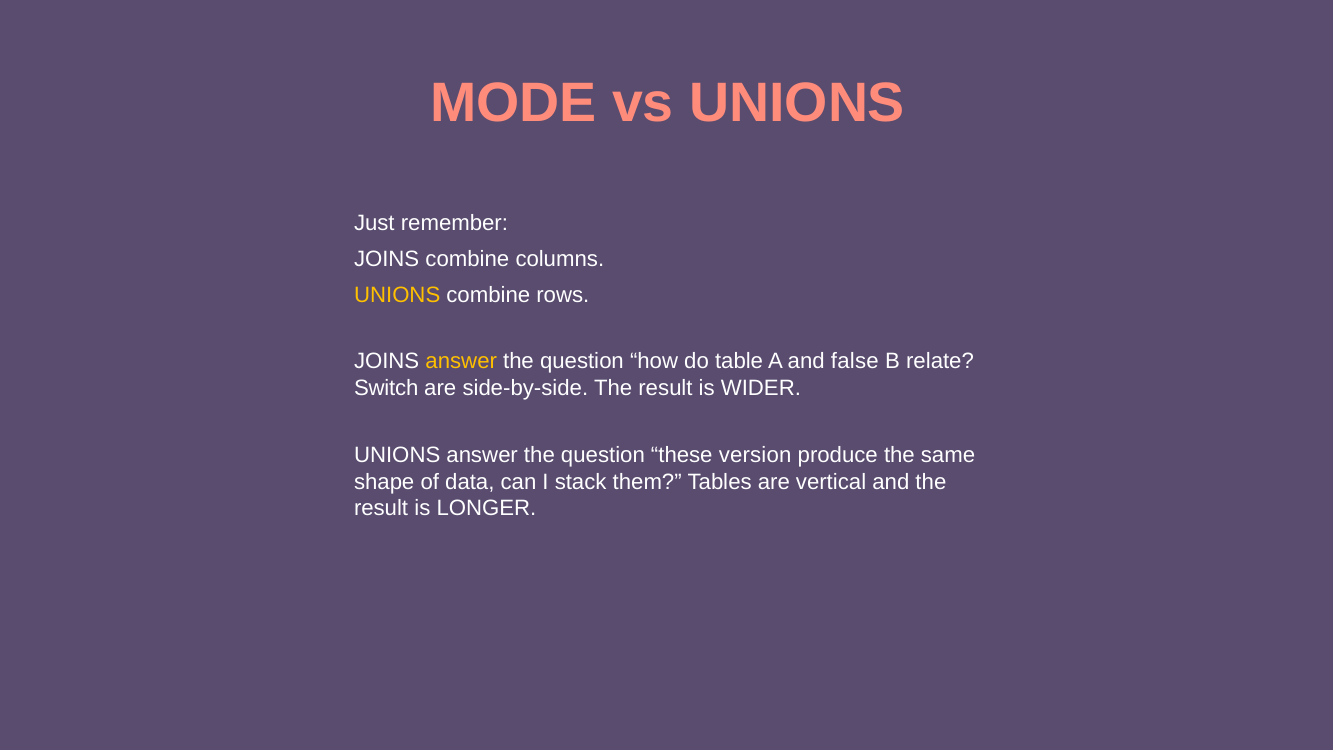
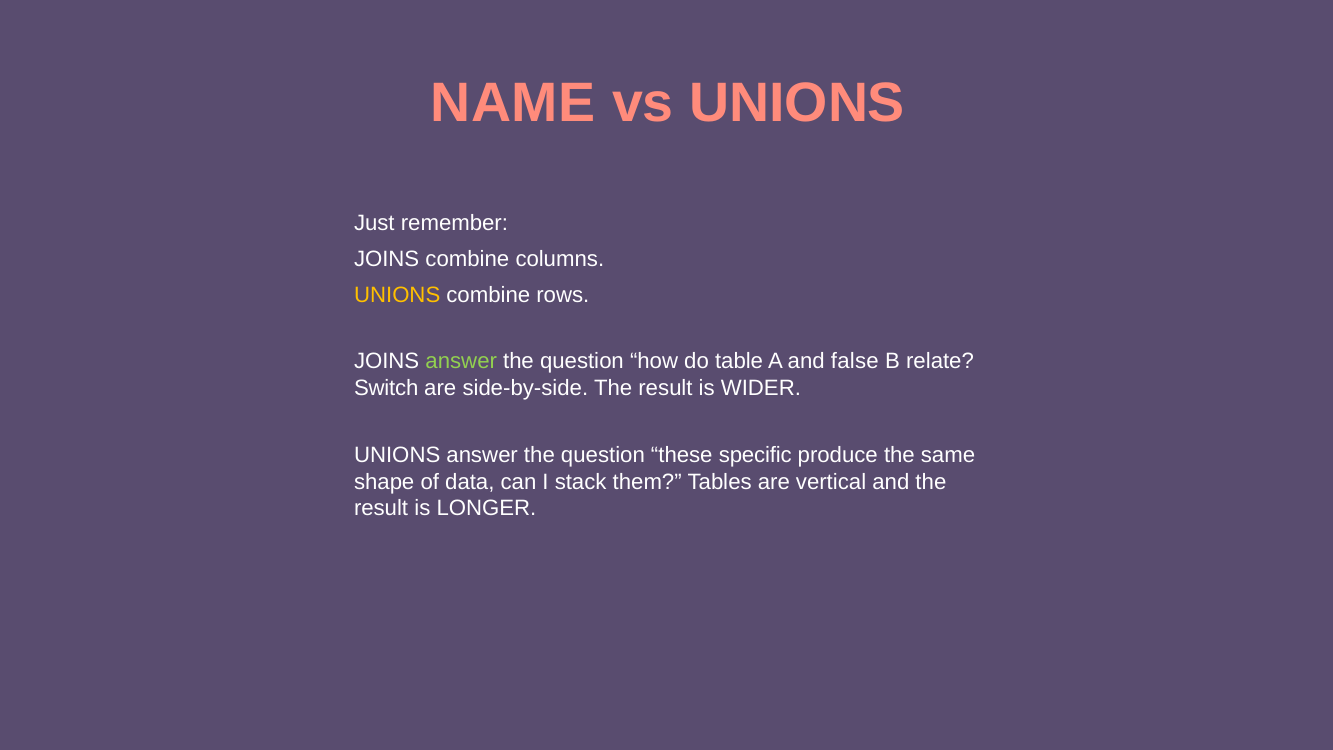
MODE: MODE -> NAME (513, 103)
answer colour: yellow -> light green (461, 362)
version: version -> specific (755, 455)
